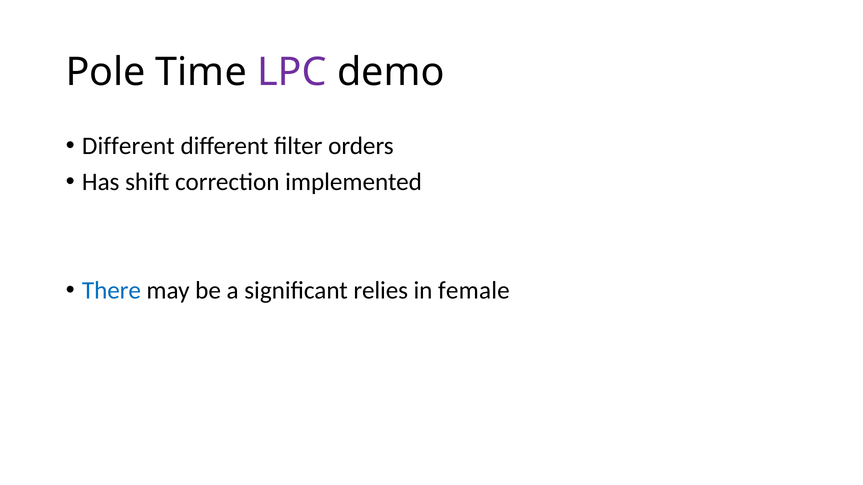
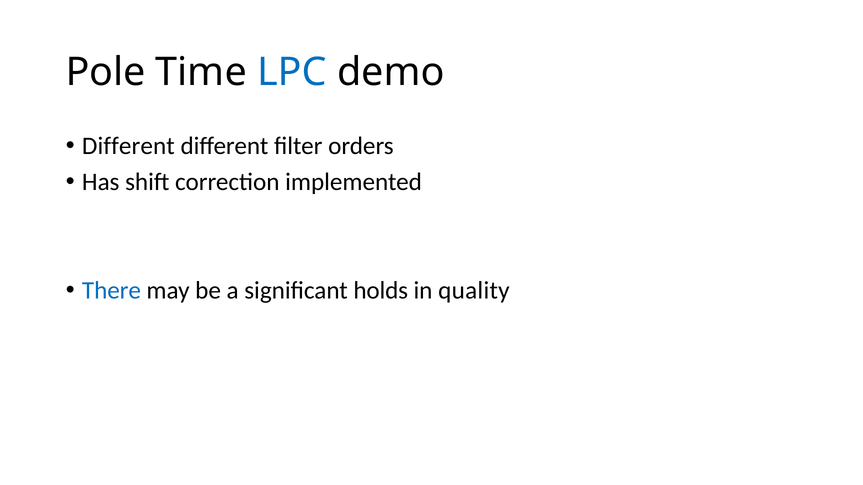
LPC colour: purple -> blue (292, 72)
relies: relies -> holds (381, 291)
female: female -> quality (474, 291)
